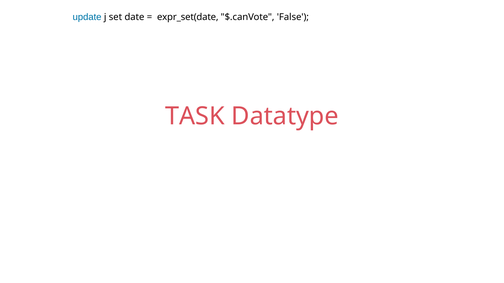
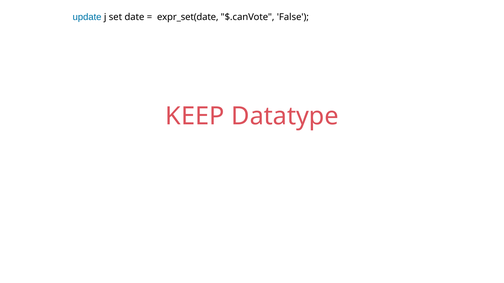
TASK: TASK -> KEEP (195, 116)
